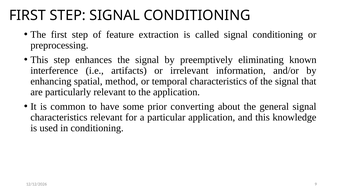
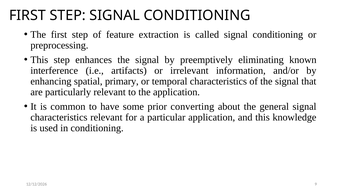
method: method -> primary (122, 81)
